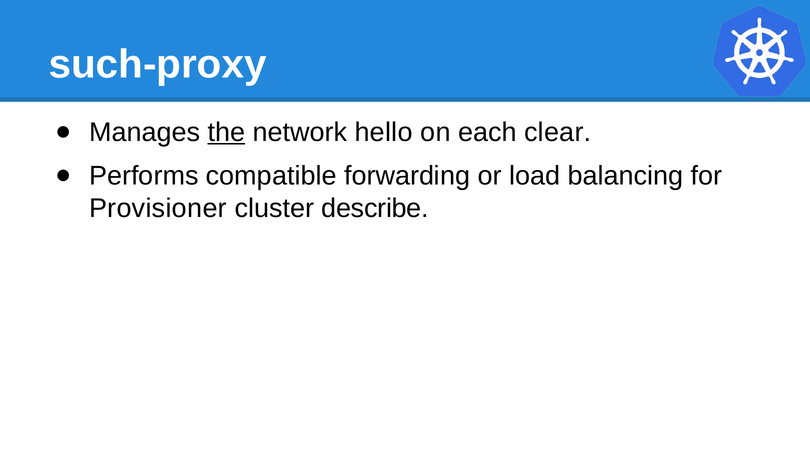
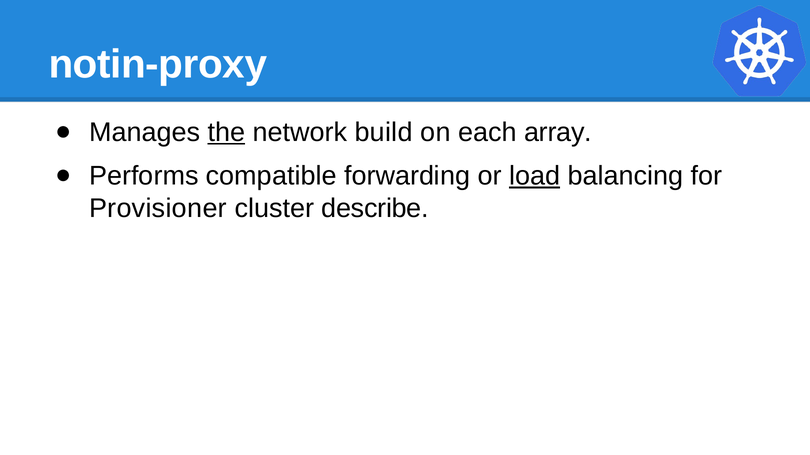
such-proxy: such-proxy -> notin-proxy (158, 65)
hello: hello -> build (384, 133)
clear: clear -> array (558, 133)
load underline: none -> present (535, 176)
